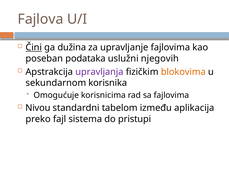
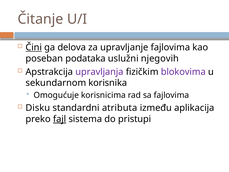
Fajlova: Fajlova -> Čitanje (40, 19)
dužina: dužina -> delova (72, 47)
blokovima colour: orange -> purple (183, 72)
Nivou: Nivou -> Disku (38, 108)
tabelom: tabelom -> atributa (120, 108)
fajl underline: none -> present (60, 119)
